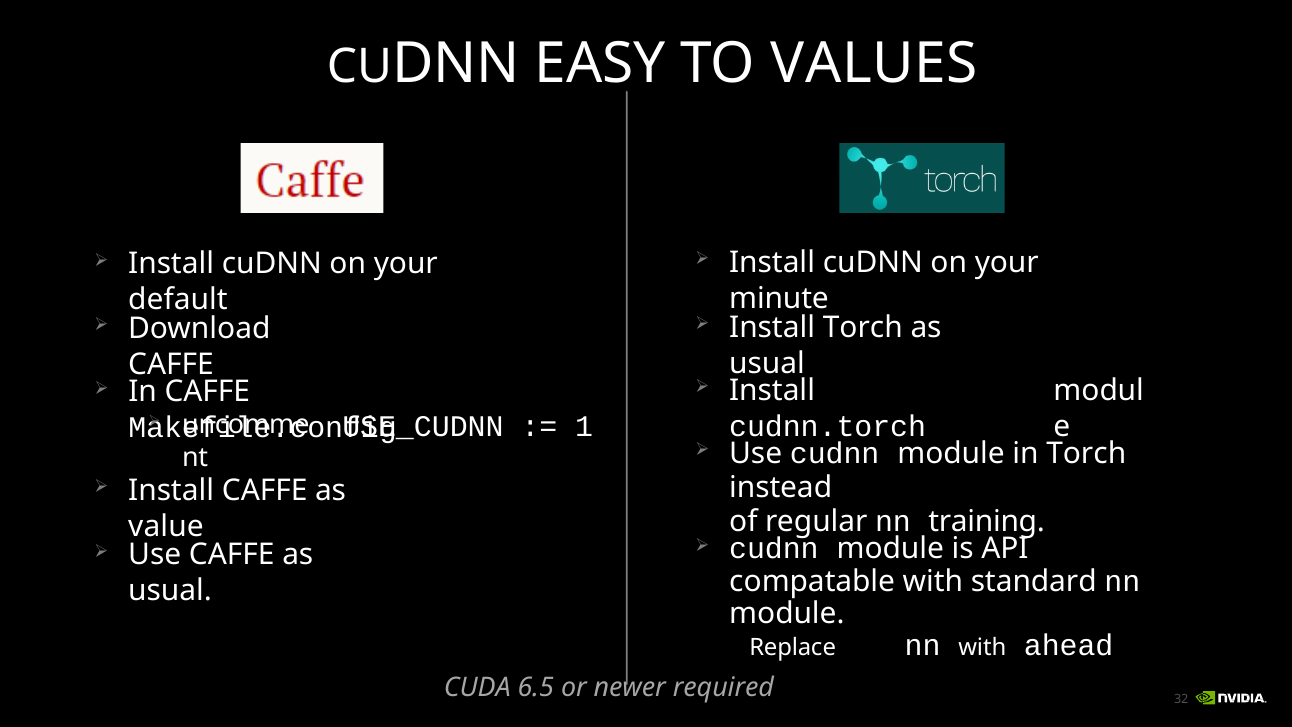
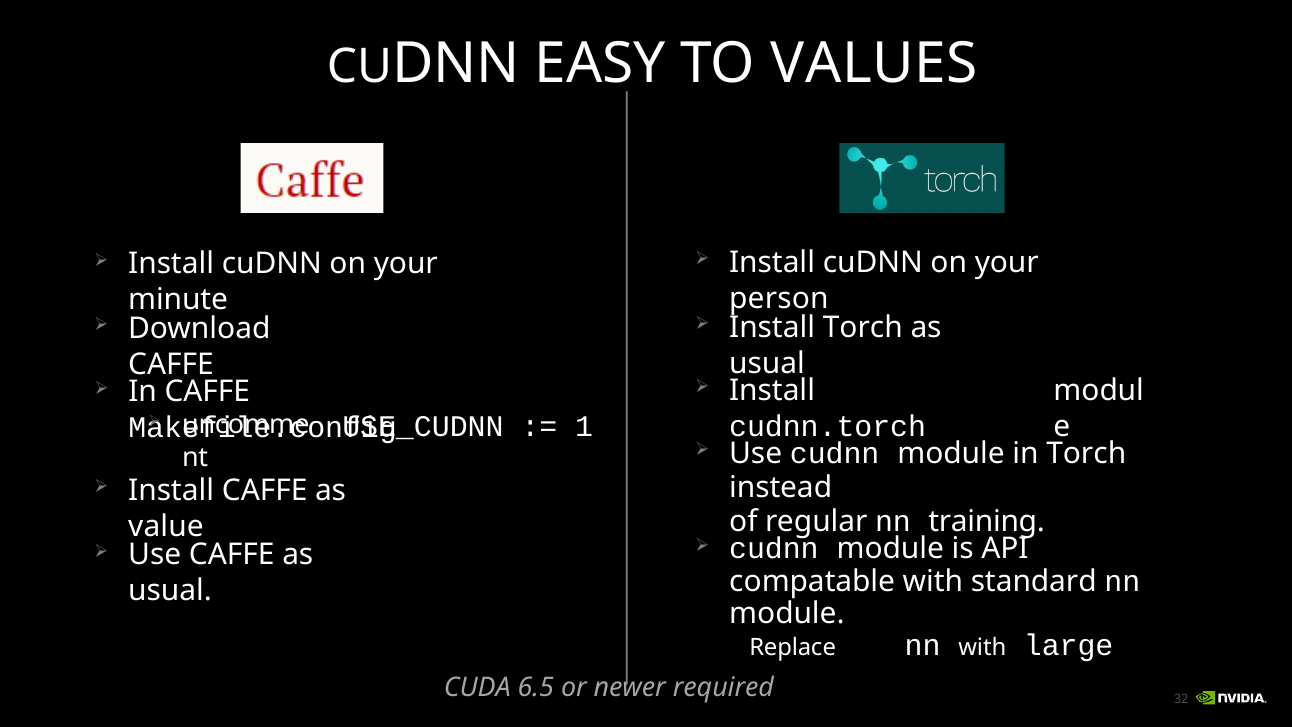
minute: minute -> person (779, 299)
default: default -> minute (178, 300)
ahead: ahead -> large (1069, 645)
